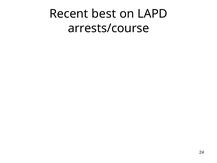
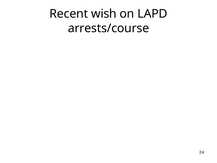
best: best -> wish (104, 14)
